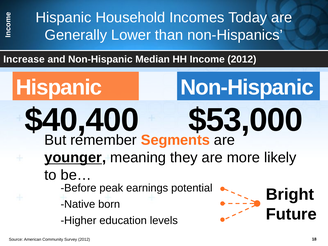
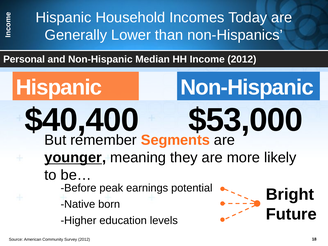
Increase: Increase -> Personal (24, 59)
